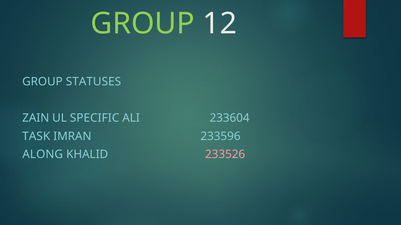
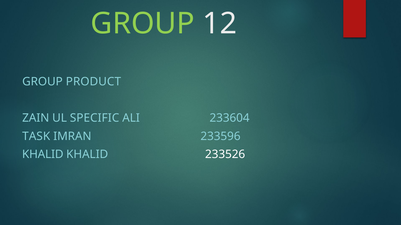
STATUSES: STATUSES -> PRODUCT (93, 82)
ALONG: ALONG -> KHALID (43, 155)
233526 colour: pink -> white (225, 155)
